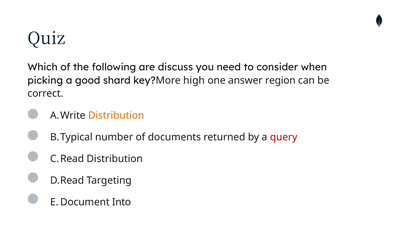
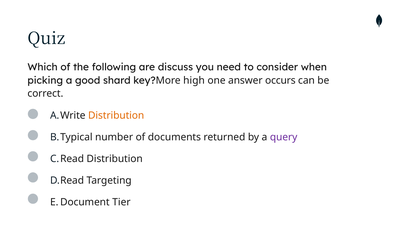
region: region -> occurs (280, 80)
query colour: red -> purple (284, 137)
Into: Into -> Tier (121, 202)
